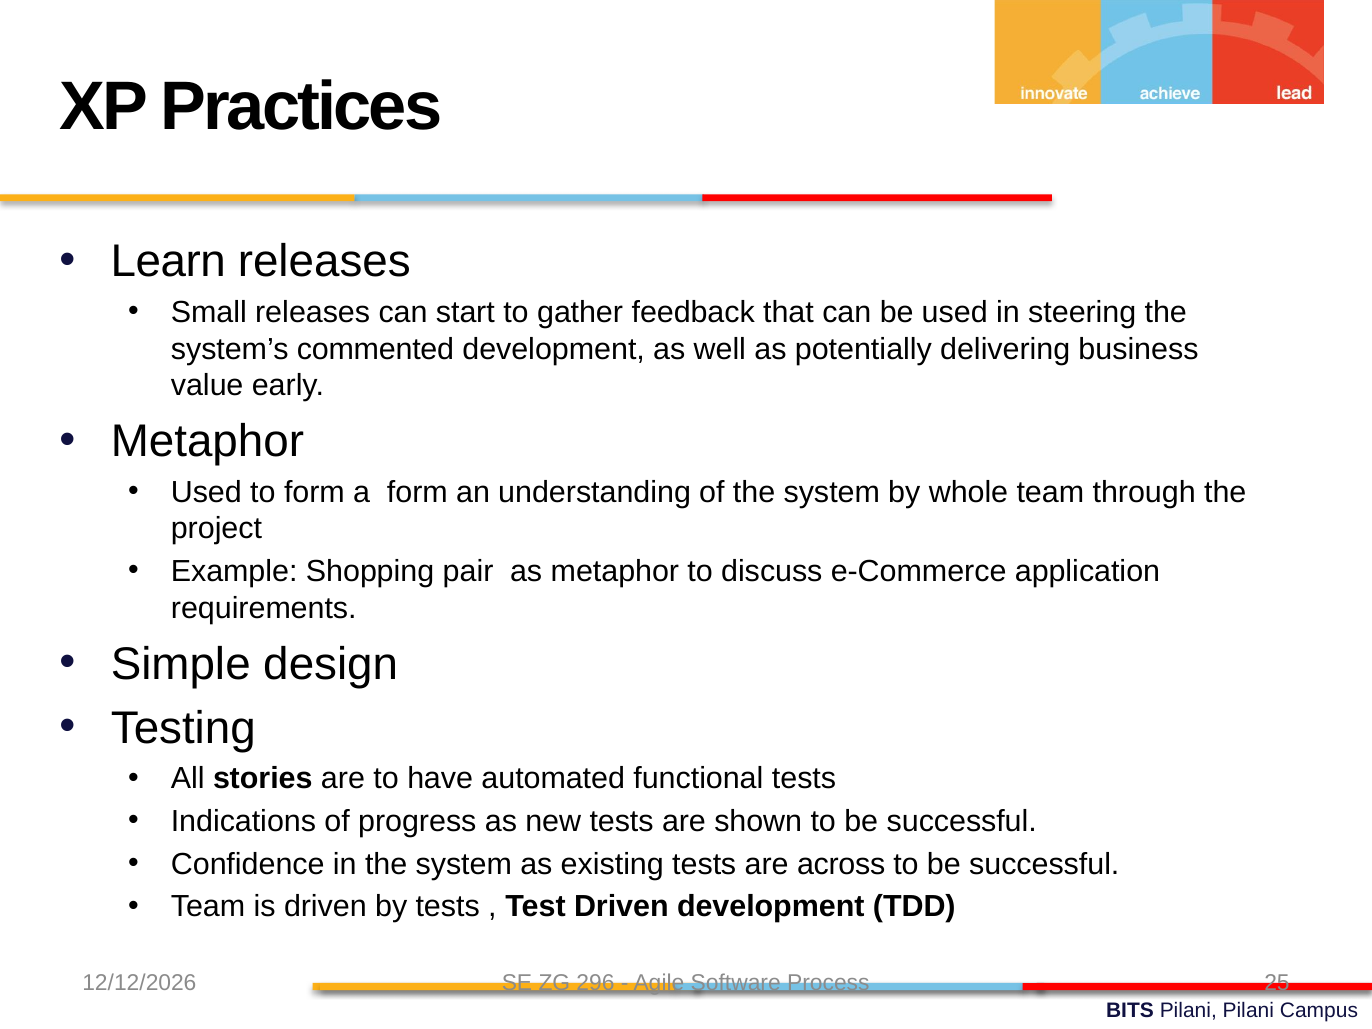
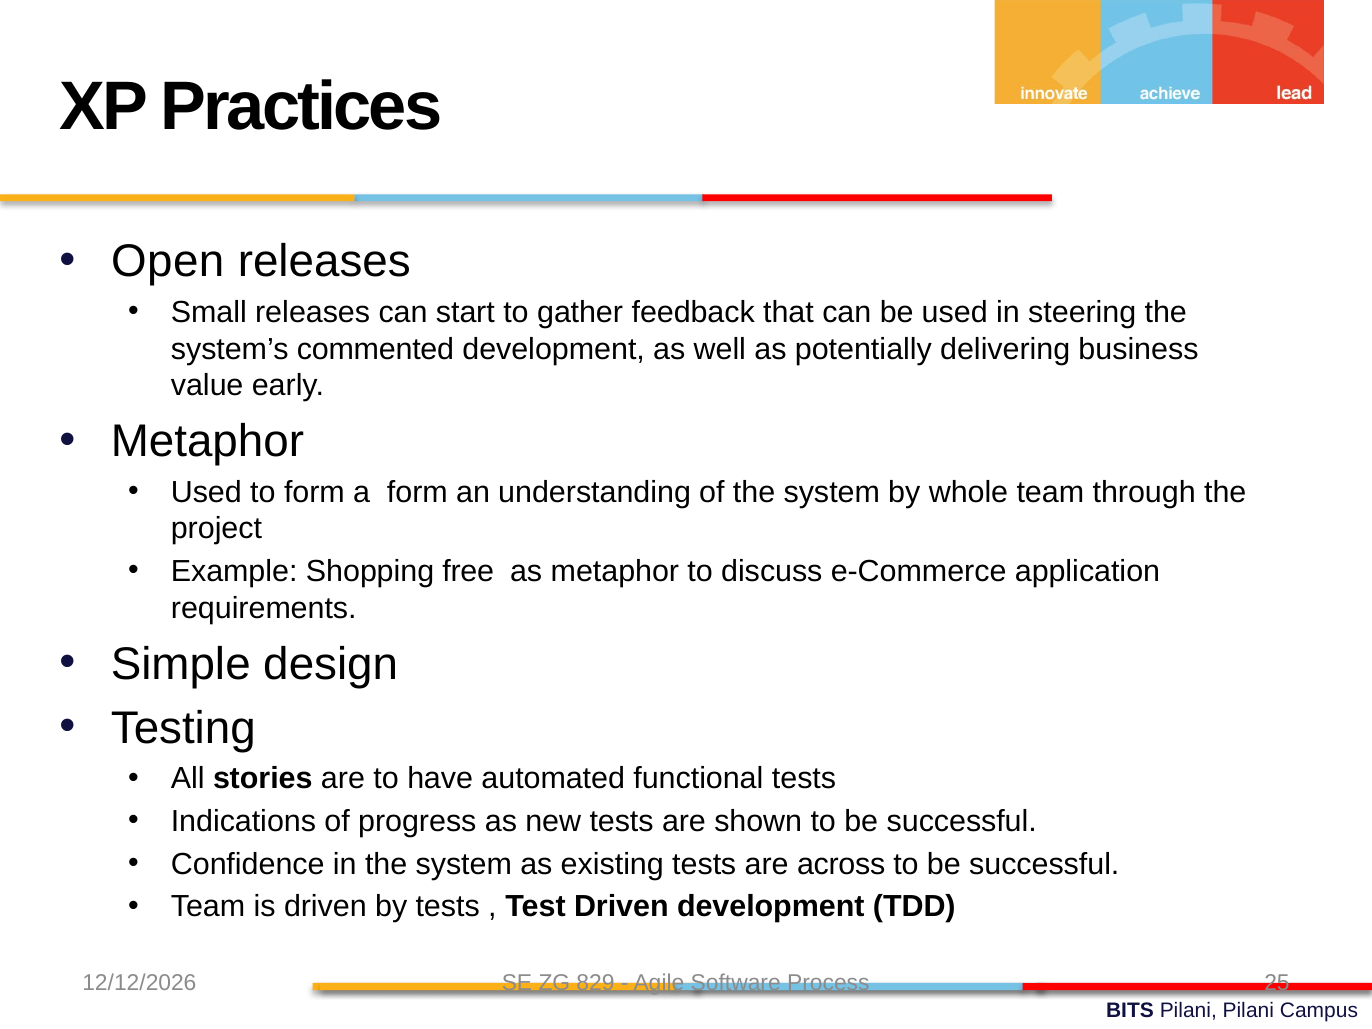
Learn: Learn -> Open (168, 262)
pair: pair -> free (468, 571)
296: 296 -> 829 (595, 983)
